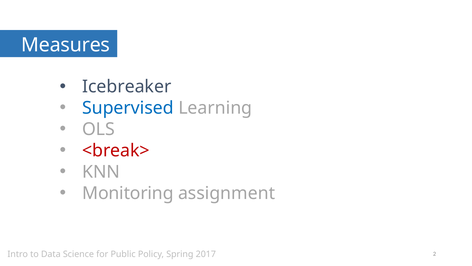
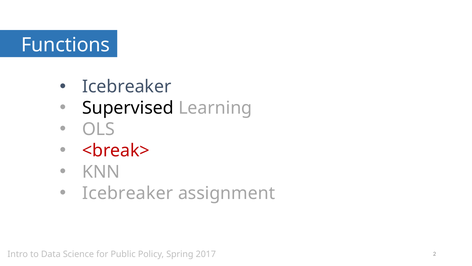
Measures: Measures -> Functions (66, 45)
Supervised colour: blue -> black (128, 108)
Monitoring: Monitoring -> Icebreaker (128, 193)
